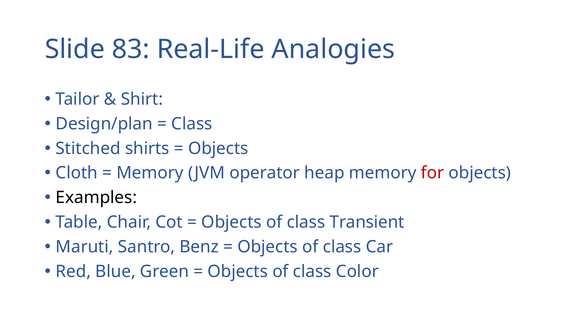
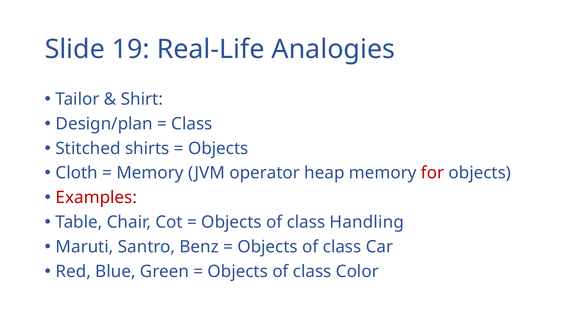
83: 83 -> 19 (131, 49)
Examples colour: black -> red (96, 197)
Transient: Transient -> Handling (367, 222)
